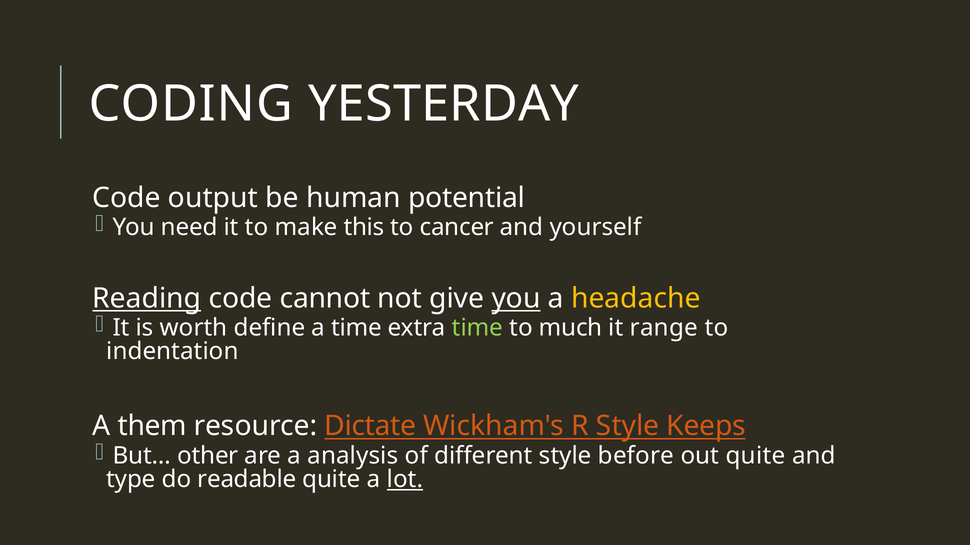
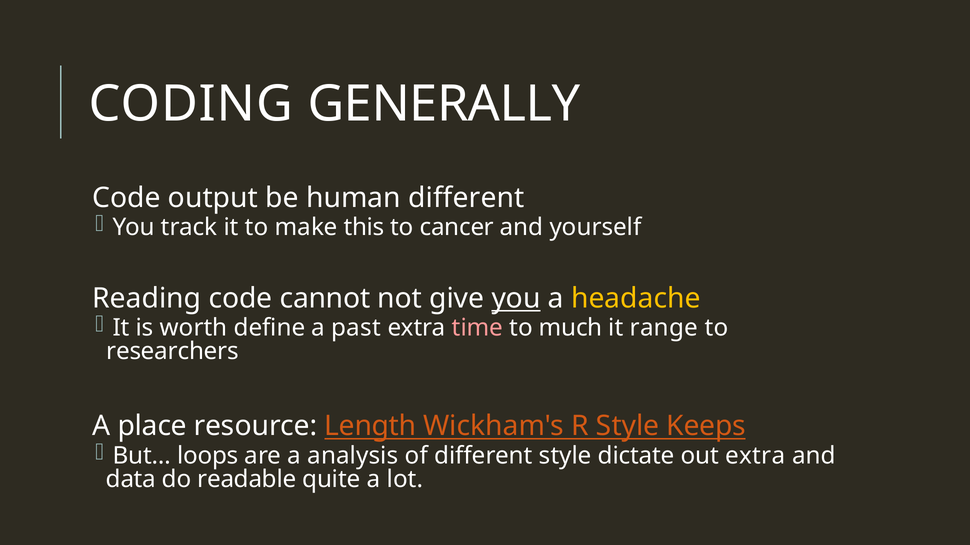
YESTERDAY: YESTERDAY -> GENERALLY (444, 104)
human potential: potential -> different (466, 198)
need: need -> track (189, 227)
Reading underline: present -> none (147, 299)
a time: time -> past (356, 328)
time colour: light green -> pink (477, 328)
indentation: indentation -> researchers (173, 352)
them: them -> place (152, 426)
Dictate: Dictate -> Length (370, 426)
other: other -> loops (208, 456)
before: before -> dictate (636, 456)
out quite: quite -> extra (755, 456)
type: type -> data (131, 480)
lot underline: present -> none (405, 480)
